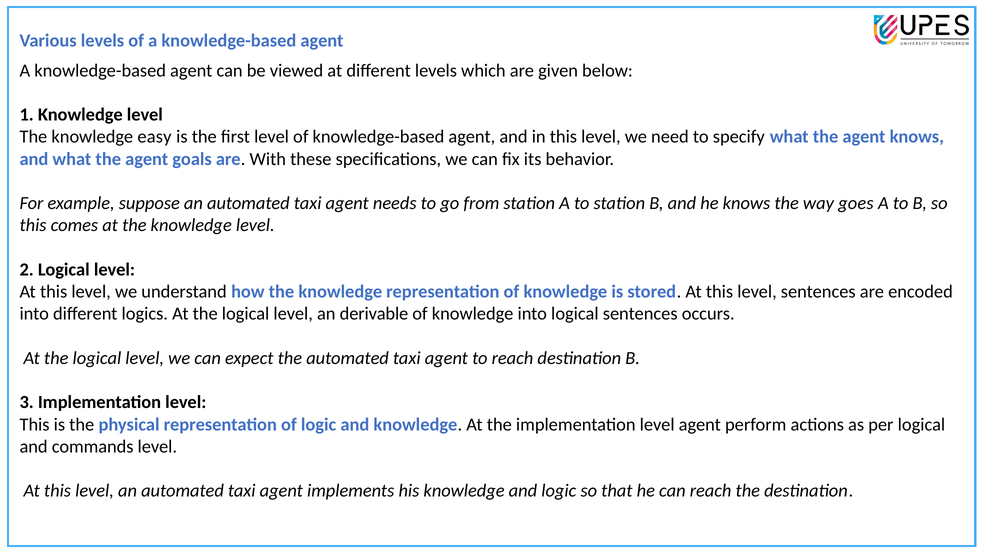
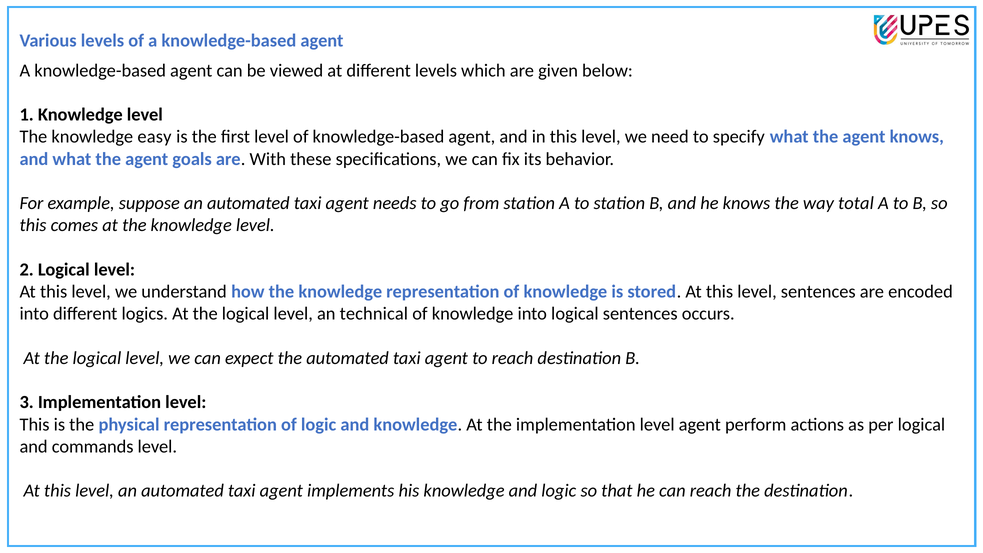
goes: goes -> total (856, 203)
derivable: derivable -> technical (374, 314)
